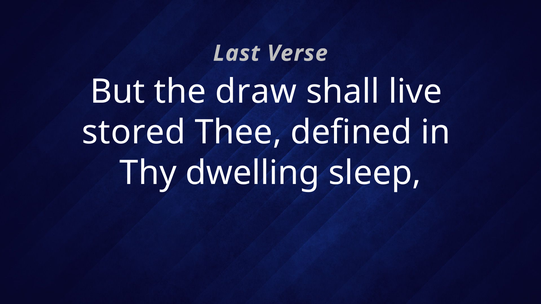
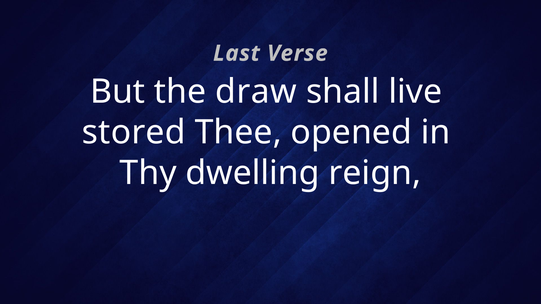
defined: defined -> opened (351, 132)
sleep: sleep -> reign (375, 173)
